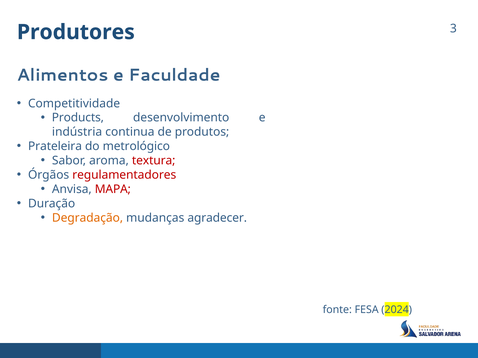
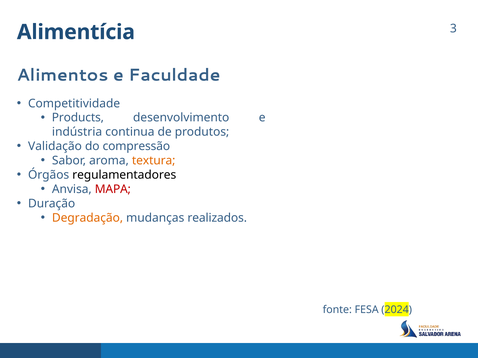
Produtores: Produtores -> Alimentícia (76, 32)
Prateleira: Prateleira -> Validação (55, 147)
metrológico: metrológico -> compressão (136, 147)
textura colour: red -> orange (154, 161)
regulamentadores colour: red -> black (124, 175)
agradecer: agradecer -> realizados (217, 218)
